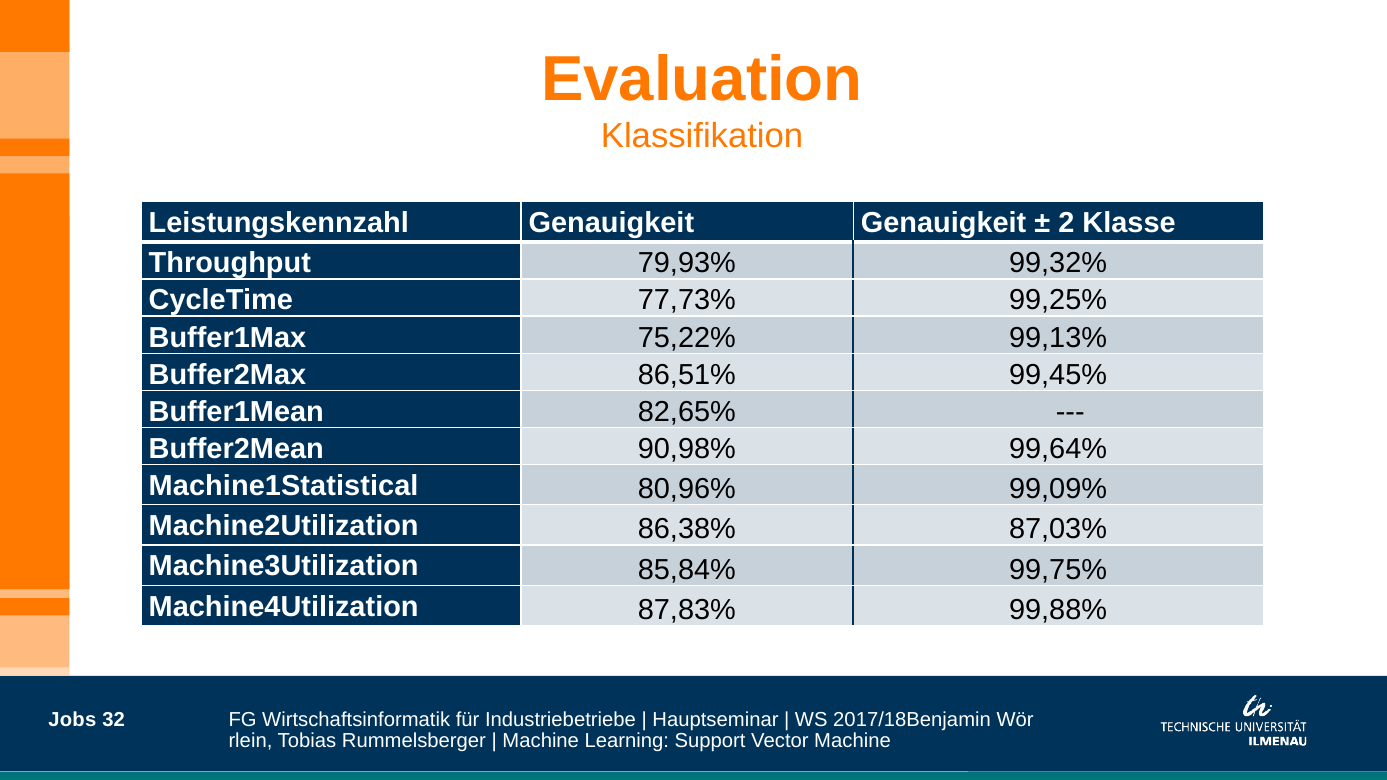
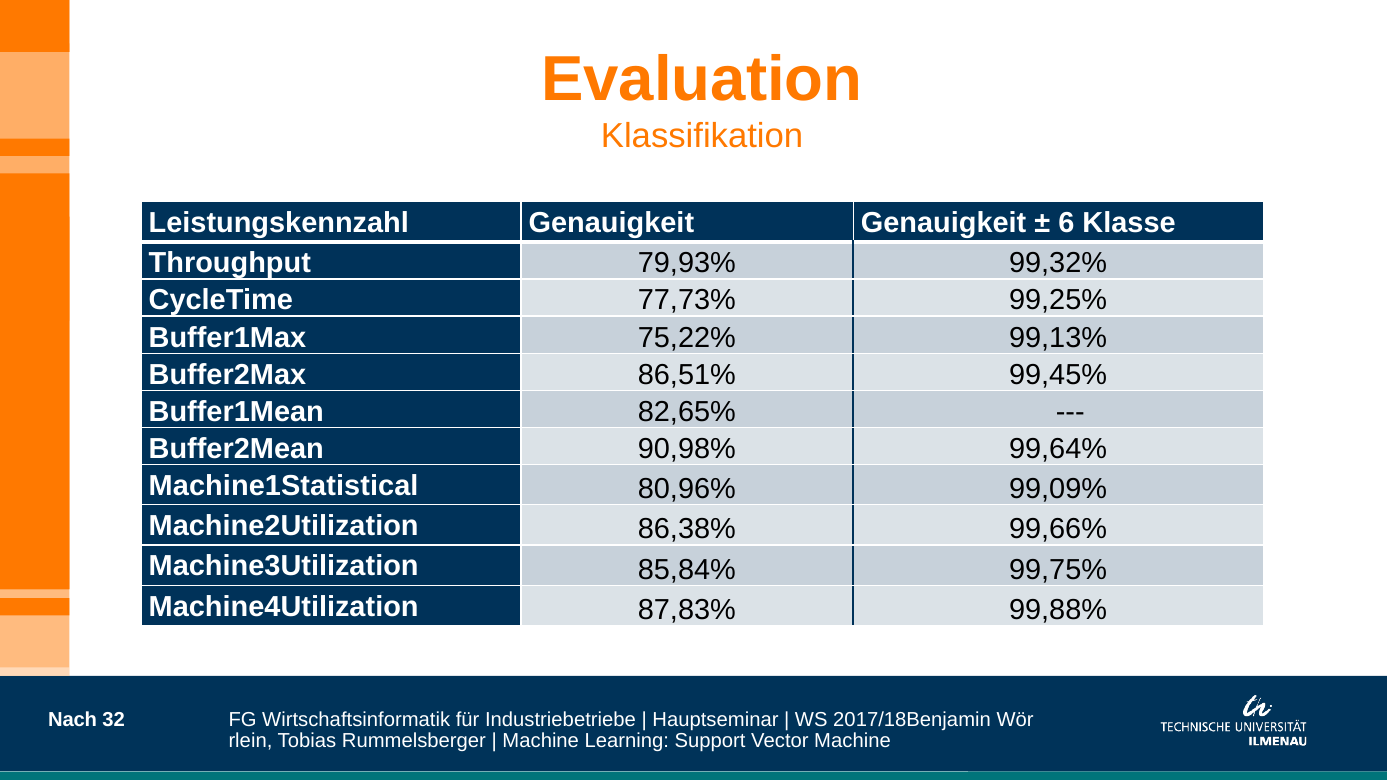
2: 2 -> 6 (1066, 223)
87,03%: 87,03% -> 99,66% (1058, 529)
Jobs: Jobs -> Nach (73, 720)
